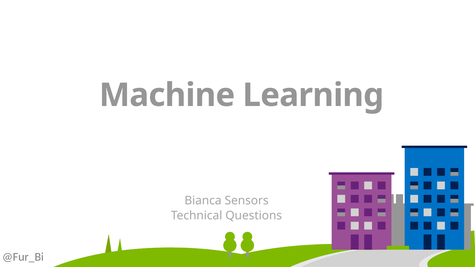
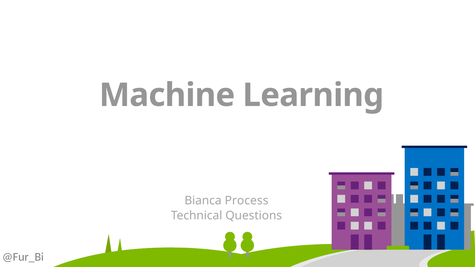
Sensors: Sensors -> Process (247, 201)
